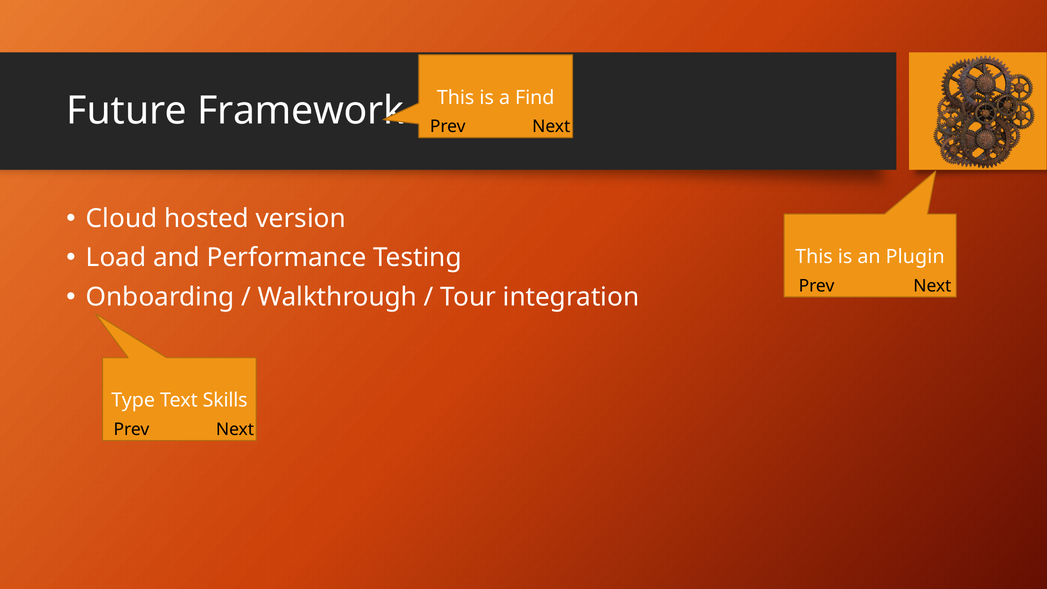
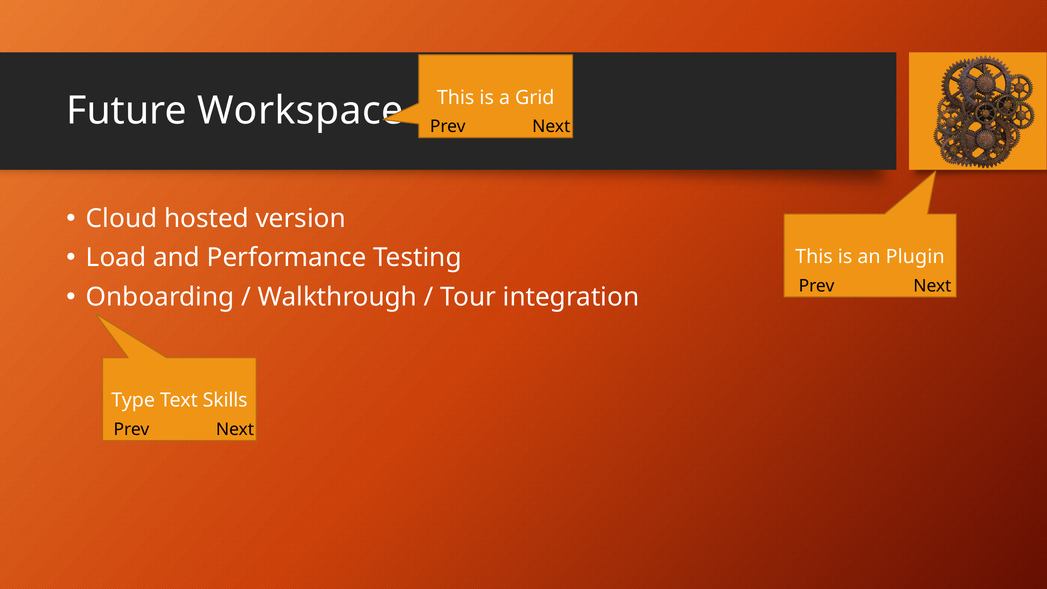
Find: Find -> Grid (535, 98)
Framework: Framework -> Workspace (300, 111)
